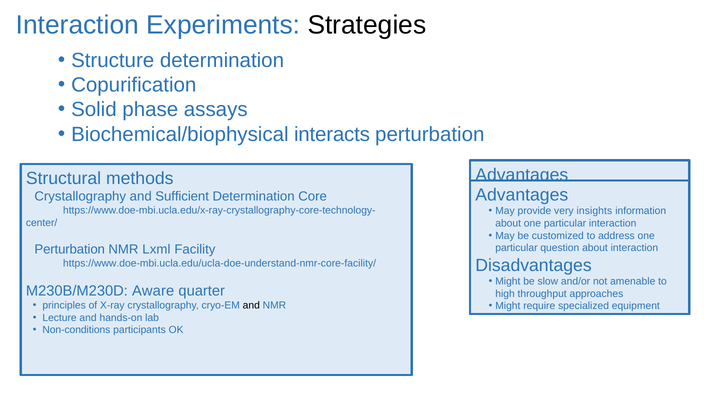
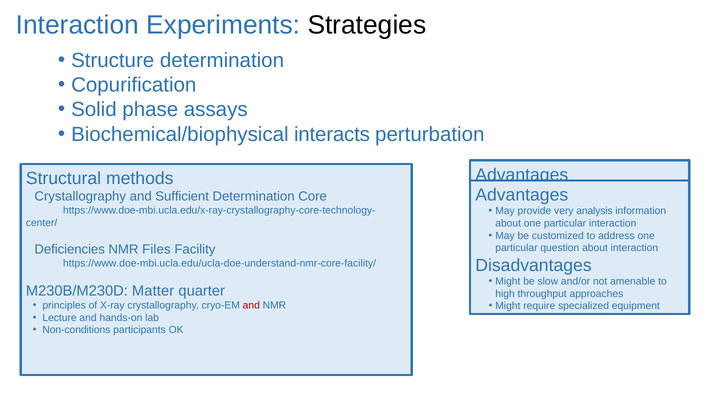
insights: insights -> analysis (594, 211)
Perturbation: Perturbation -> Deficiencies (70, 249)
Lxml: Lxml -> Files (156, 249)
Aware: Aware -> Matter (153, 291)
and colour: black -> red (251, 305)
